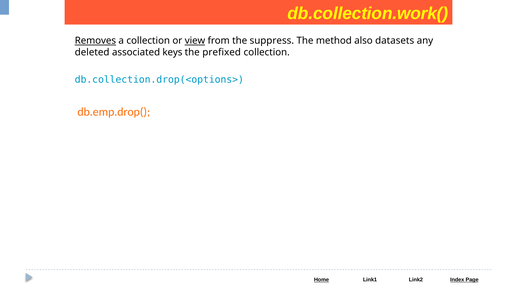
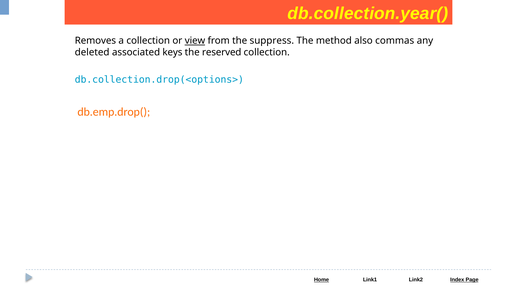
db.collection.work(: db.collection.work( -> db.collection.year( (368, 13)
Removes underline: present -> none (95, 41)
datasets: datasets -> commas (395, 41)
prefixed: prefixed -> reserved (222, 52)
